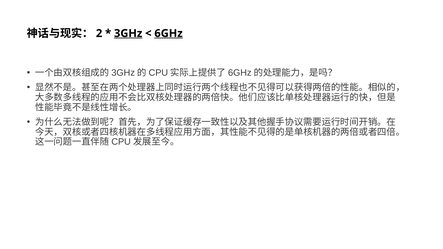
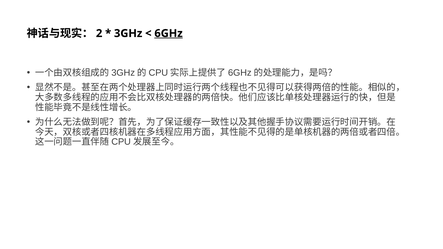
3GHz underline: present -> none (128, 33)
